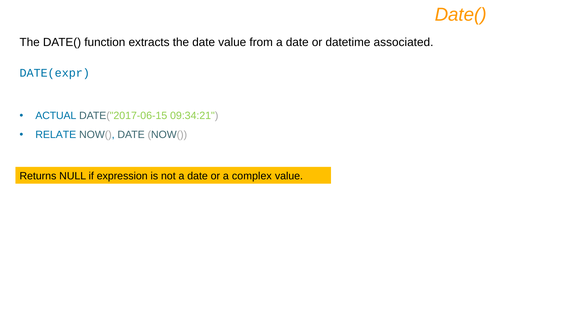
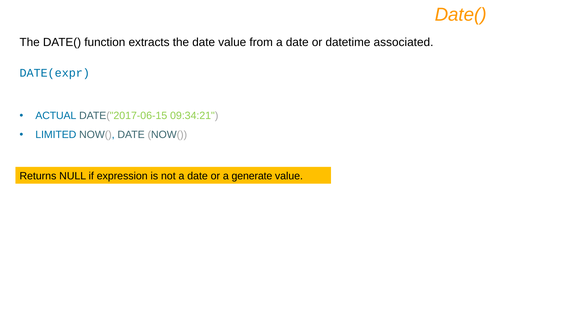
RELATE: RELATE -> LIMITED (56, 135)
complex: complex -> generate (252, 176)
